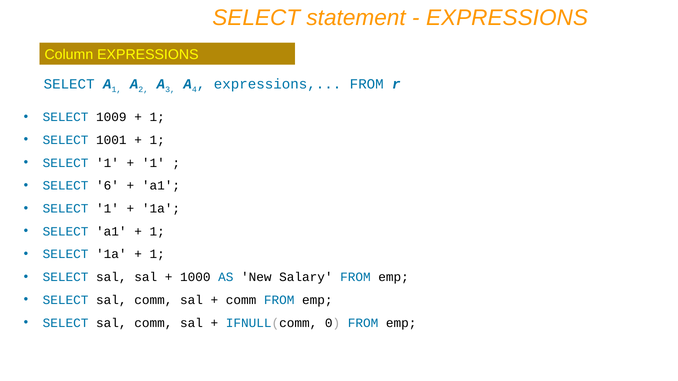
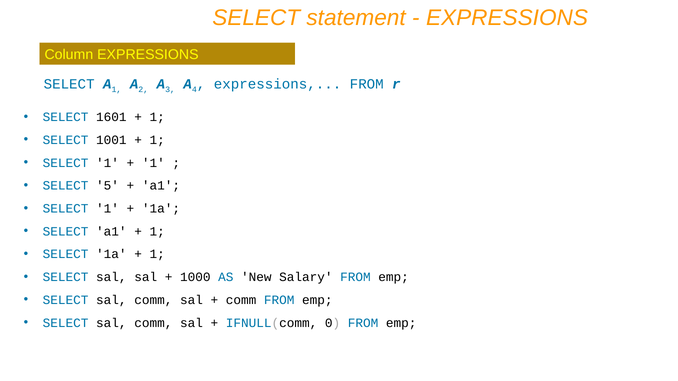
1009: 1009 -> 1601 (111, 117)
6: 6 -> 5 (108, 186)
